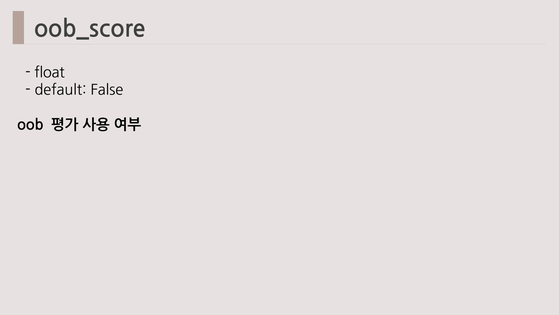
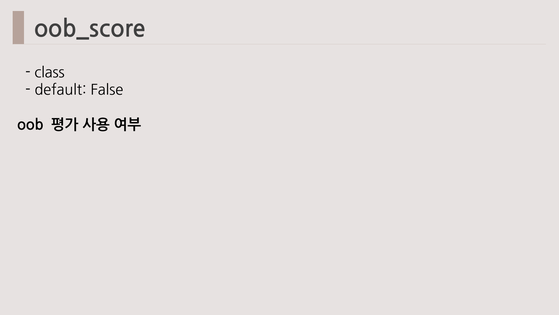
float: float -> class (50, 73)
